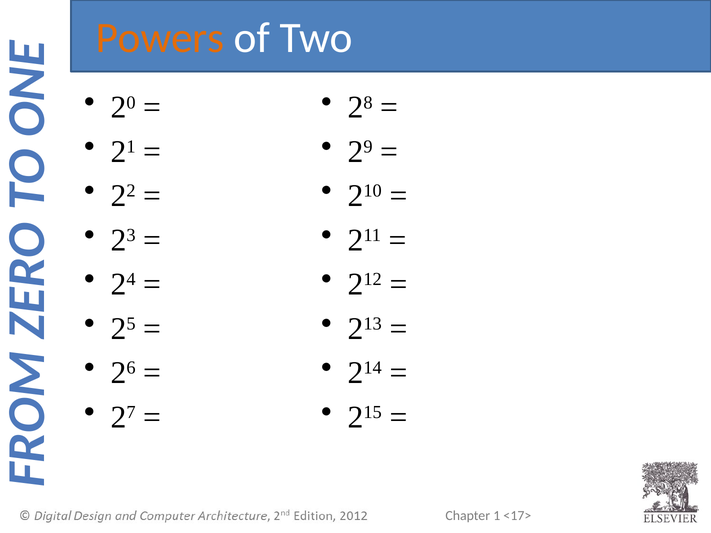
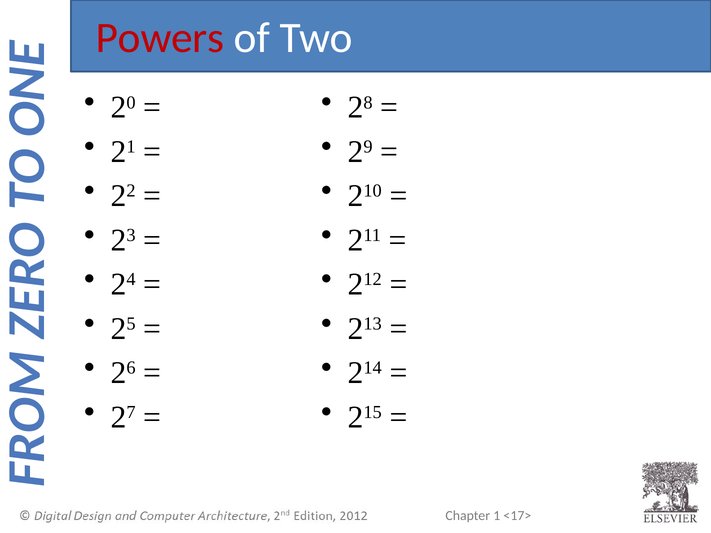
Powers colour: orange -> red (160, 38)
